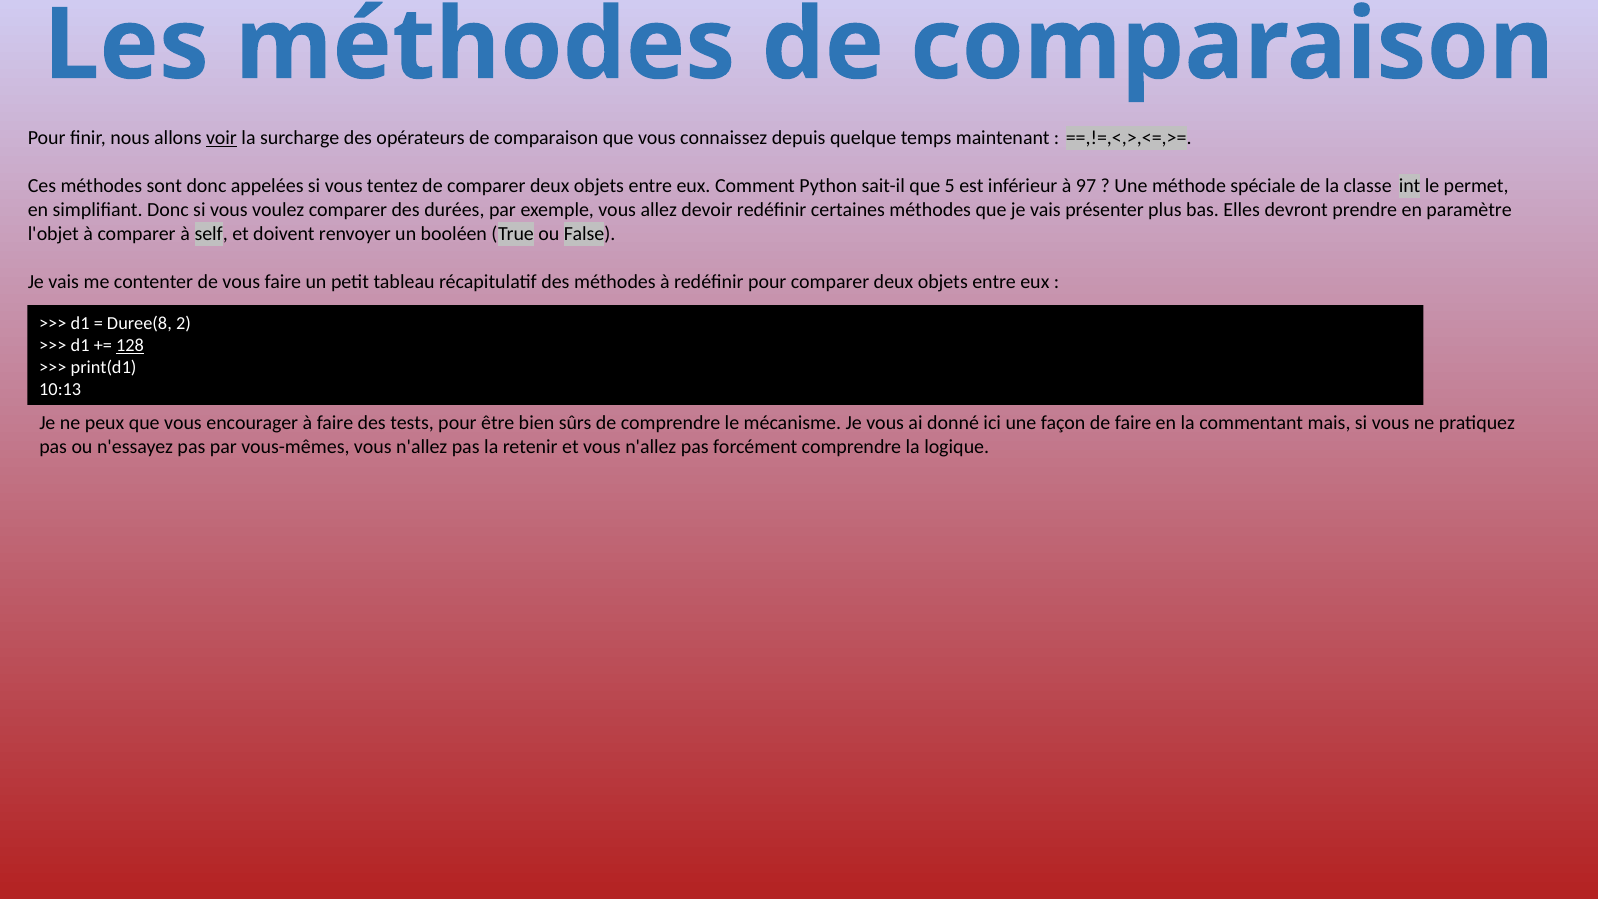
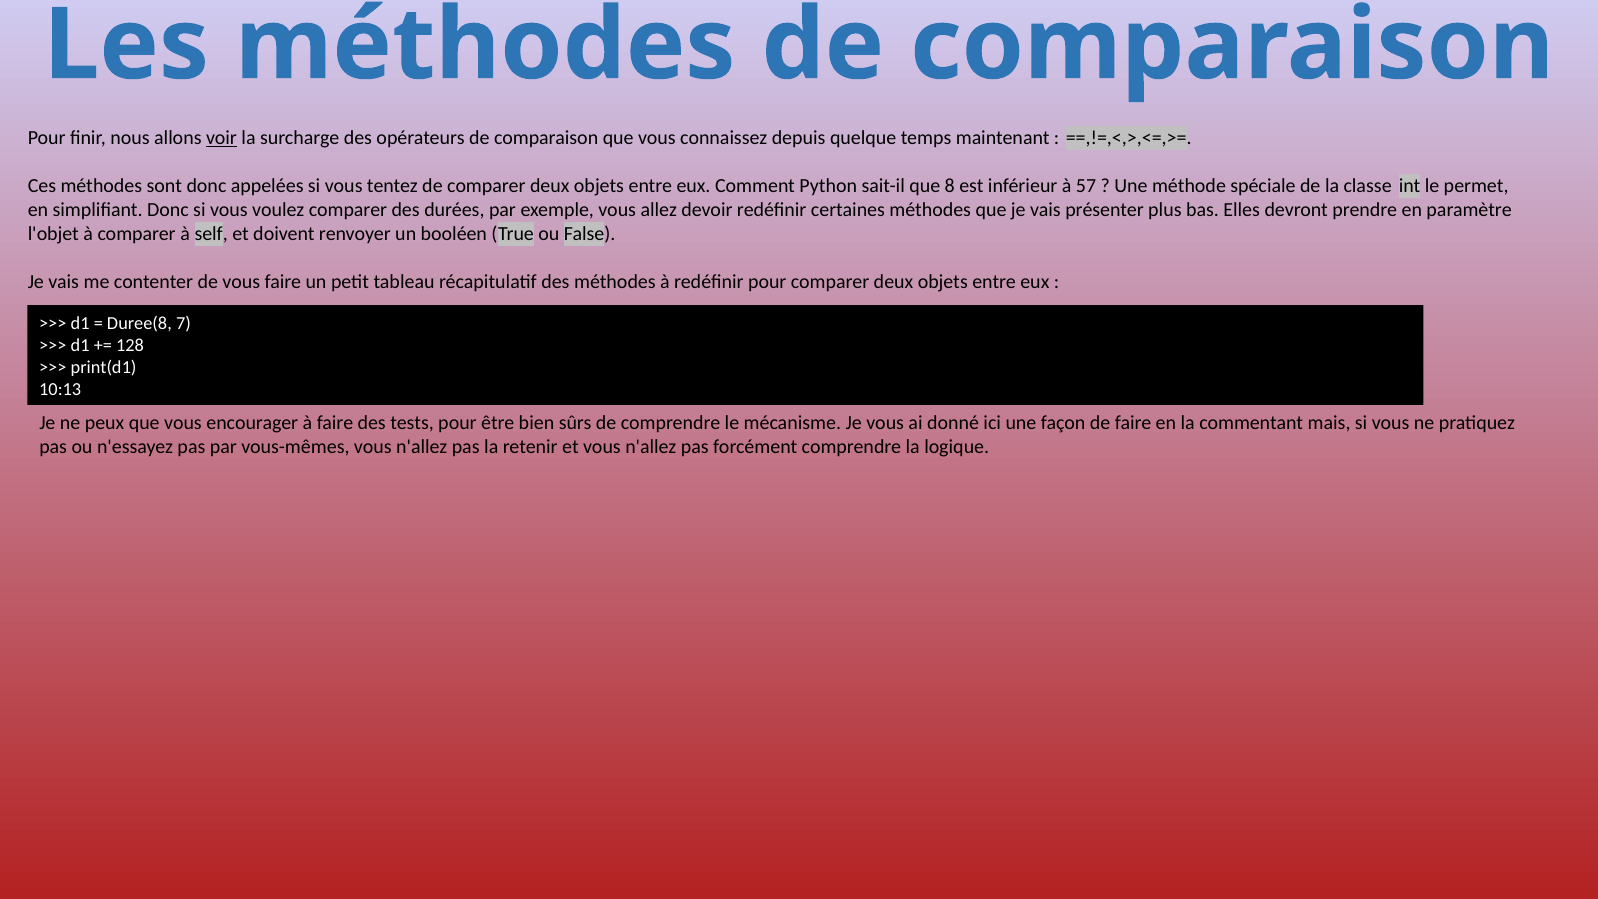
5: 5 -> 8 (950, 186)
97: 97 -> 57 (1086, 186)
2: 2 -> 7 (183, 323)
128 underline: present -> none (130, 345)
